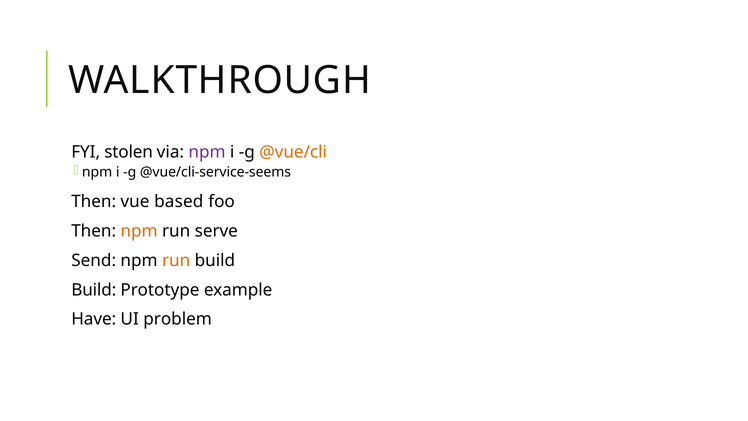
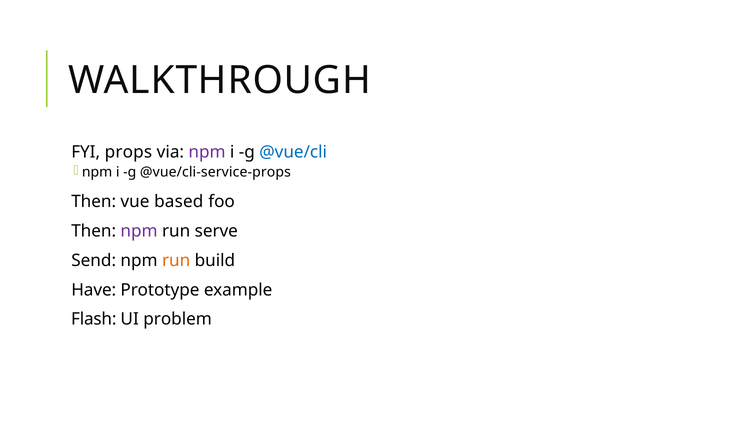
stolen: stolen -> props (128, 152)
@vue/cli colour: orange -> blue (293, 152)
@vue/cli-service-seems: @vue/cli-service-seems -> @vue/cli-service-props (215, 172)
npm colour: orange -> purple (139, 231)
Build: Build -> Have (94, 290)
Have: Have -> Flash (94, 319)
